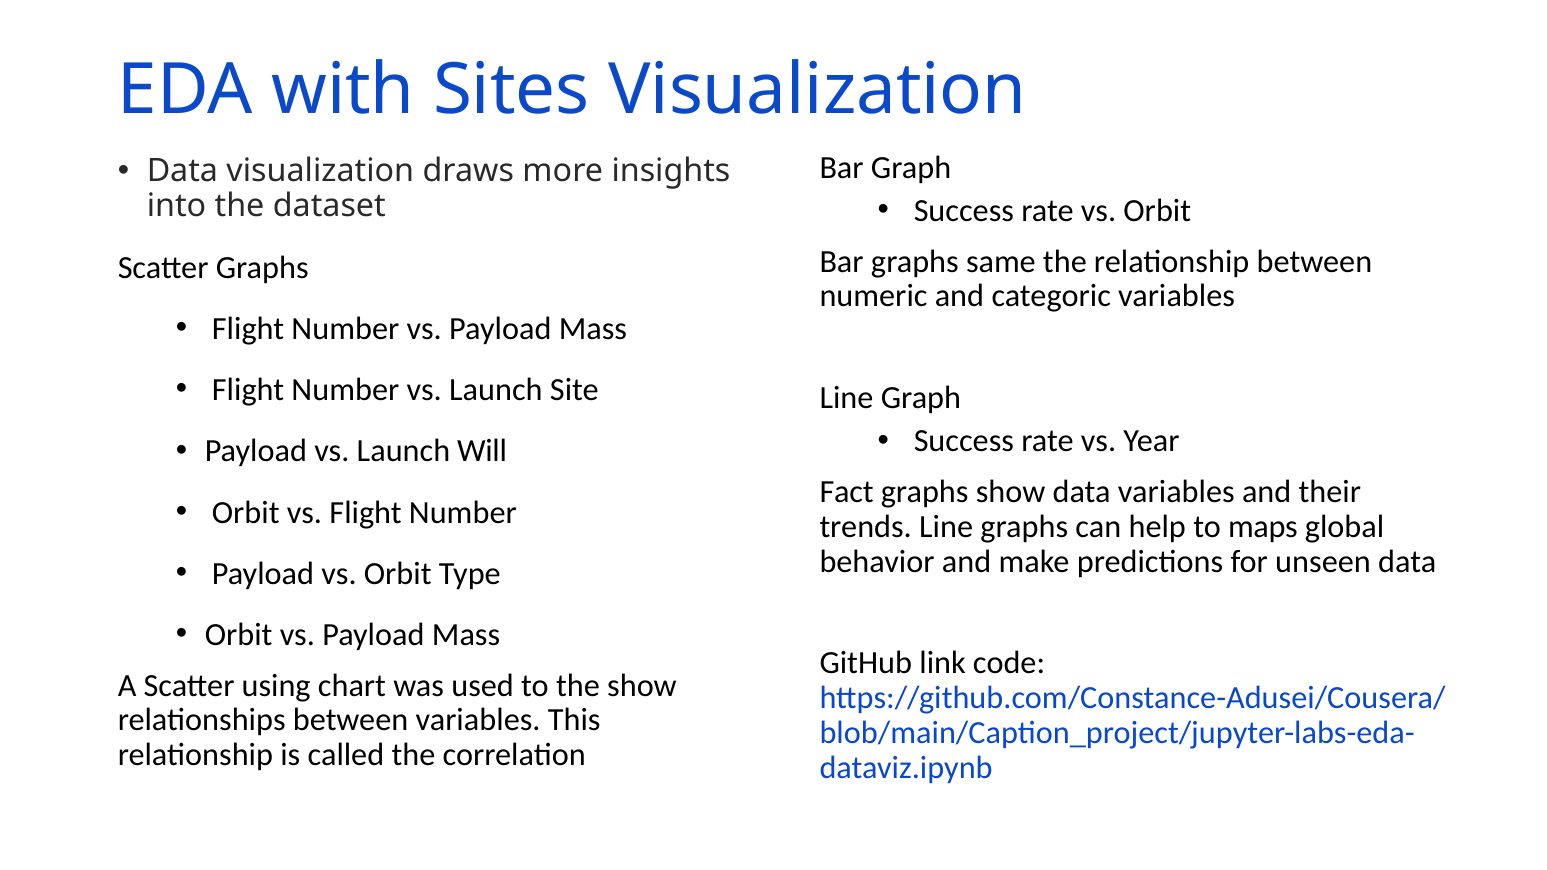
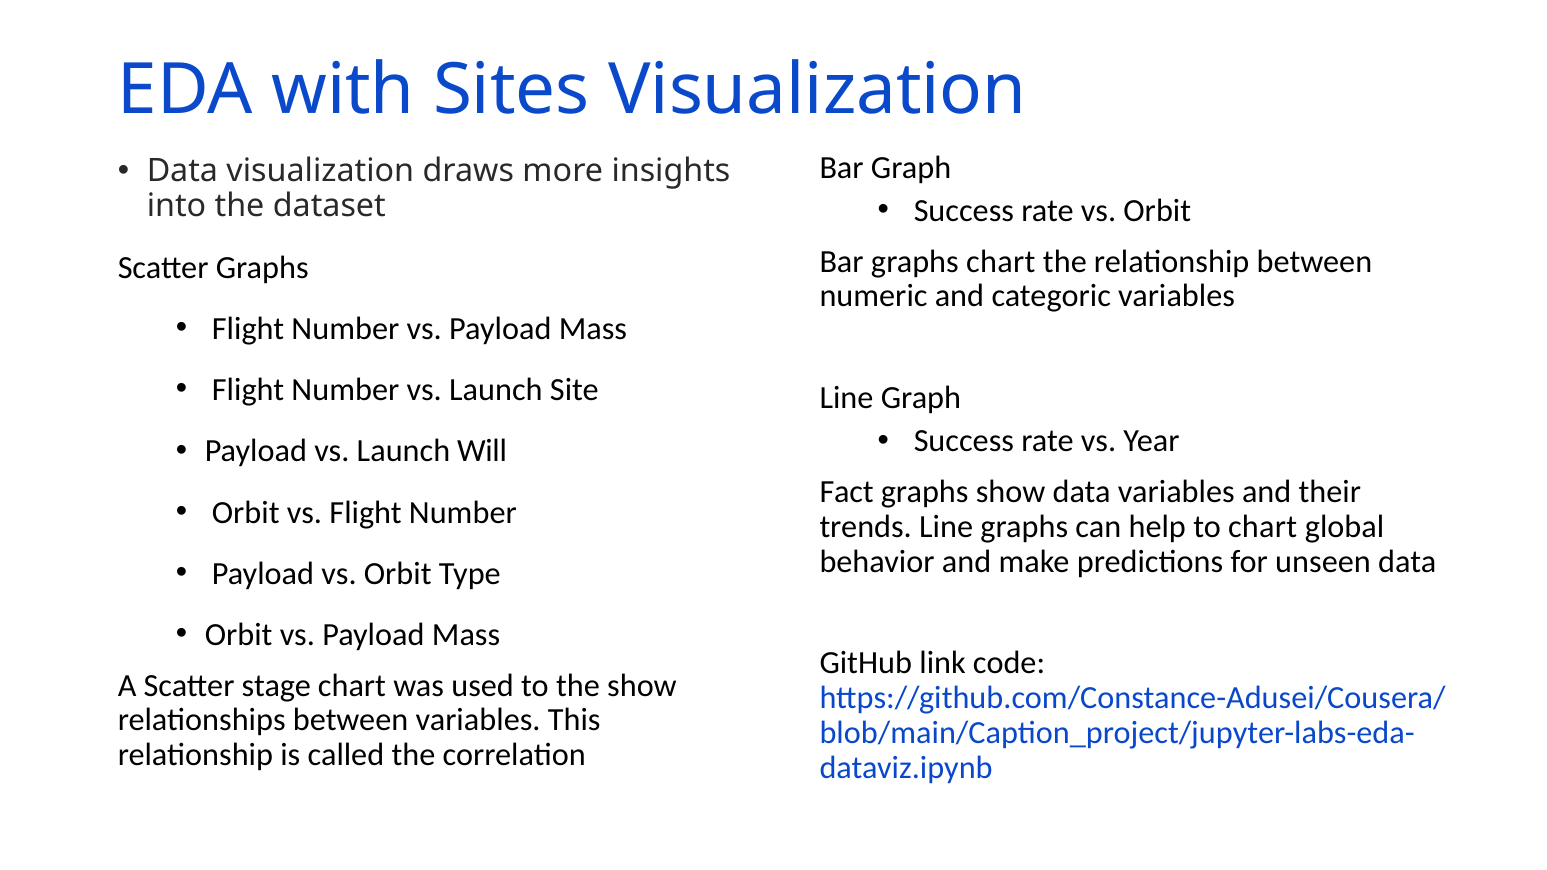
graphs same: same -> chart (1001, 261)
to maps: maps -> chart (1263, 527)
using: using -> stage (276, 686)
